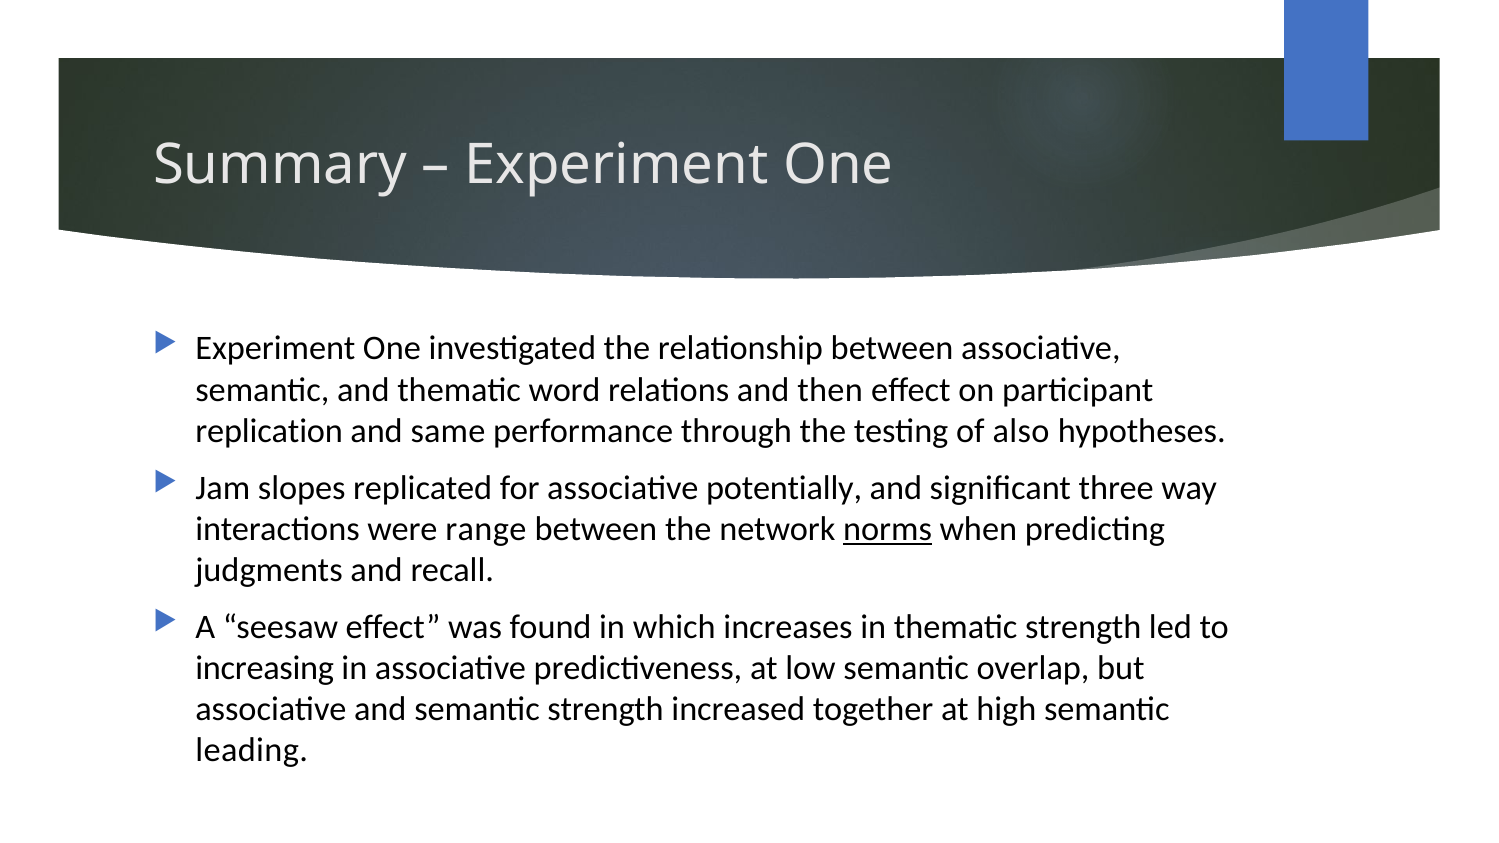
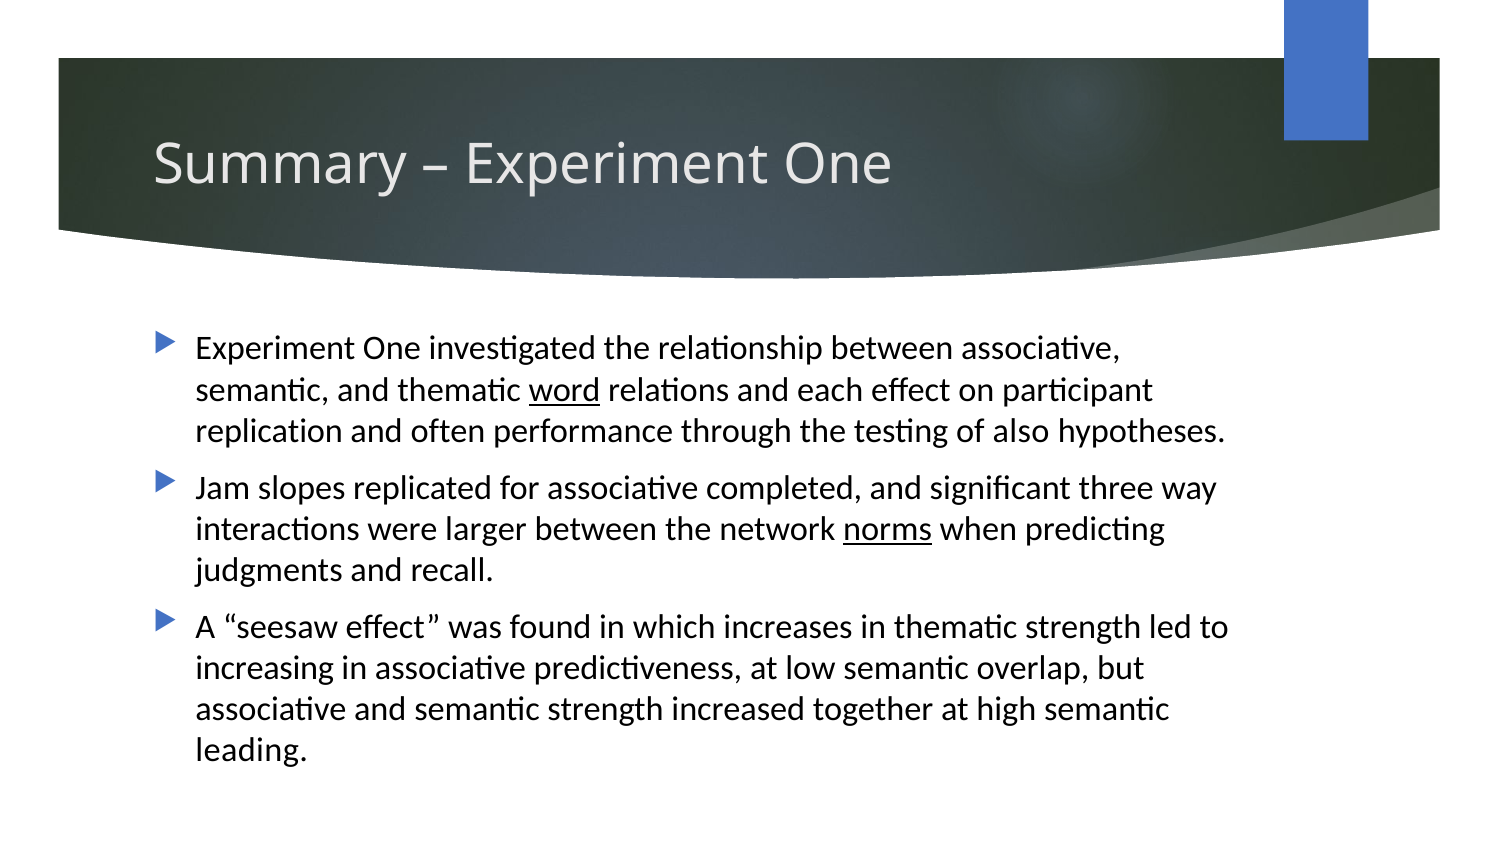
word underline: none -> present (565, 390)
then: then -> each (830, 390)
same: same -> often (448, 431)
potentially: potentially -> completed (784, 488)
range: range -> larger (486, 529)
